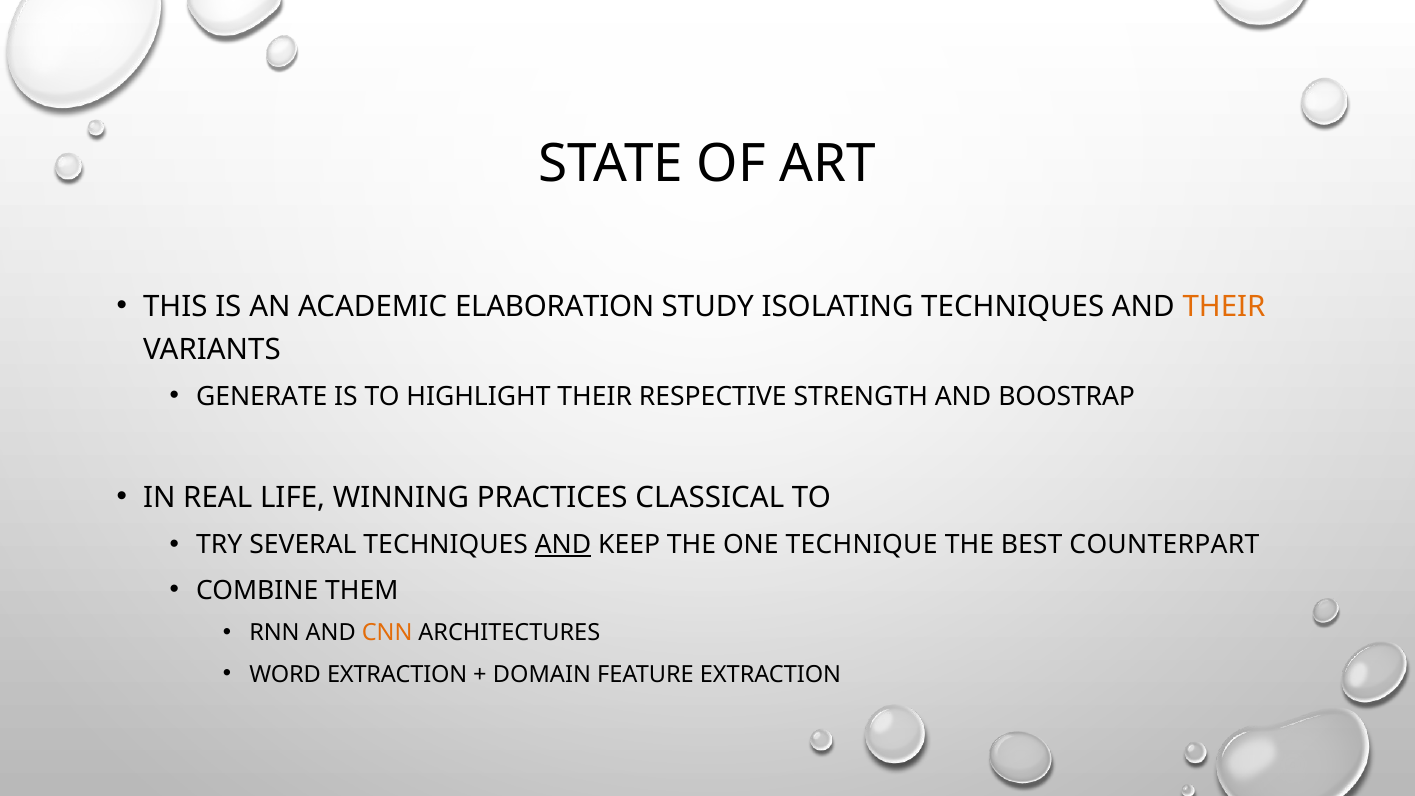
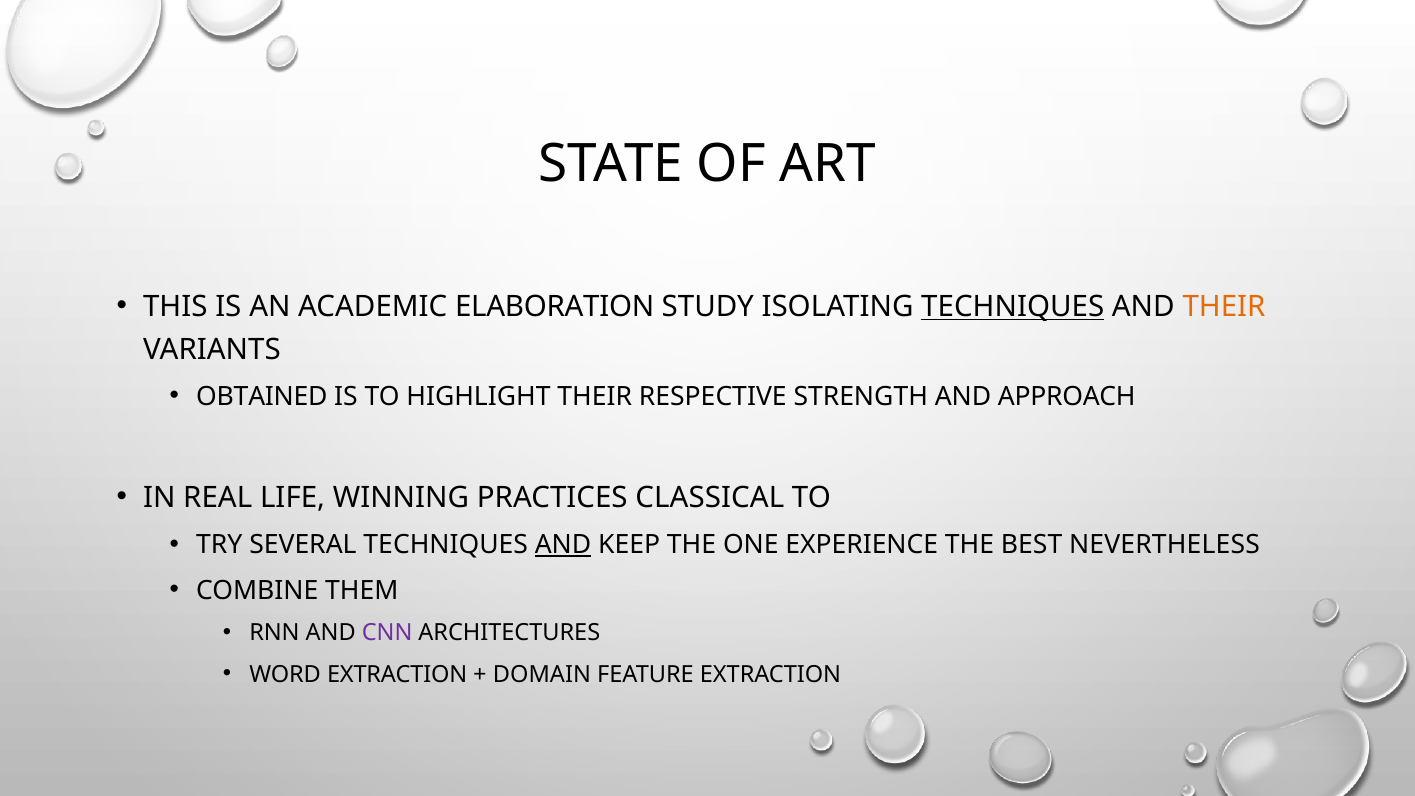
TECHNIQUES underline: none -> present (1013, 307)
GENERATE: GENERATE -> OBTAINED (262, 396)
BOOSTRAP: BOOSTRAP -> APPROACH (1067, 396)
TECHNIQUE: TECHNIQUE -> EXPERIENCE (862, 545)
COUNTERPART: COUNTERPART -> NEVERTHELESS (1165, 545)
CNN colour: orange -> purple (387, 633)
